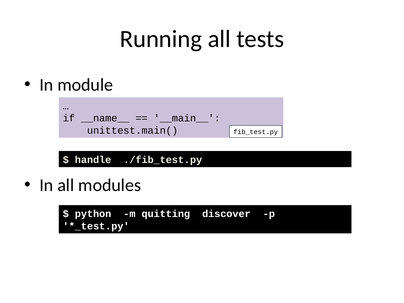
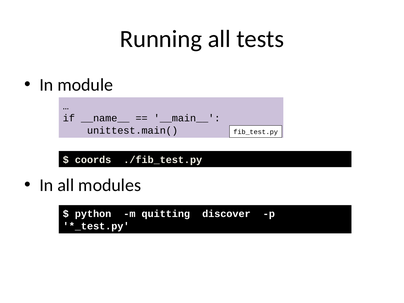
handle: handle -> coords (93, 160)
